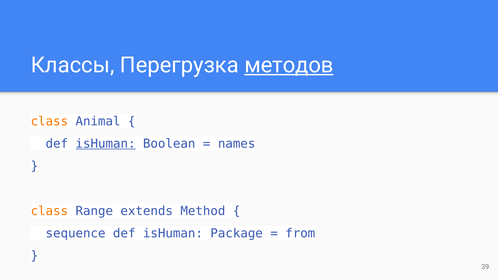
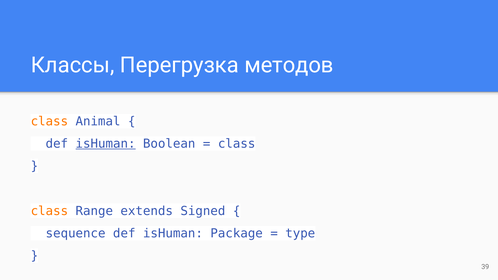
методов underline: present -> none (289, 65)
names: names -> class (237, 144)
Method: Method -> Signed (203, 211)
from: from -> type (300, 233)
